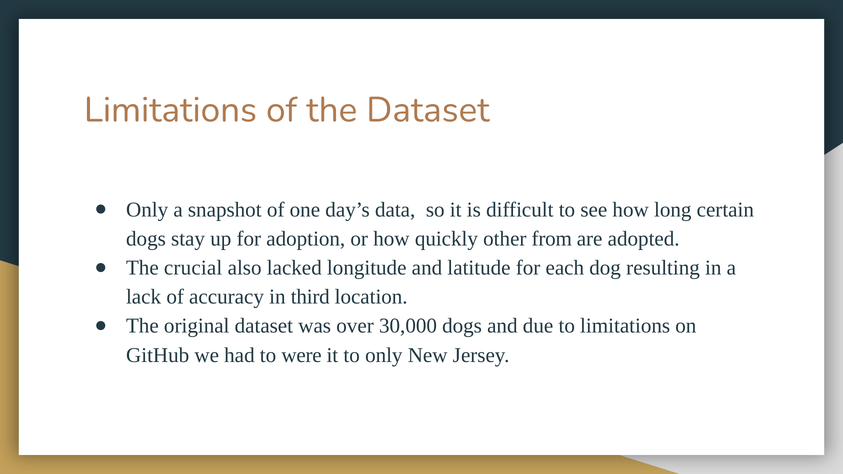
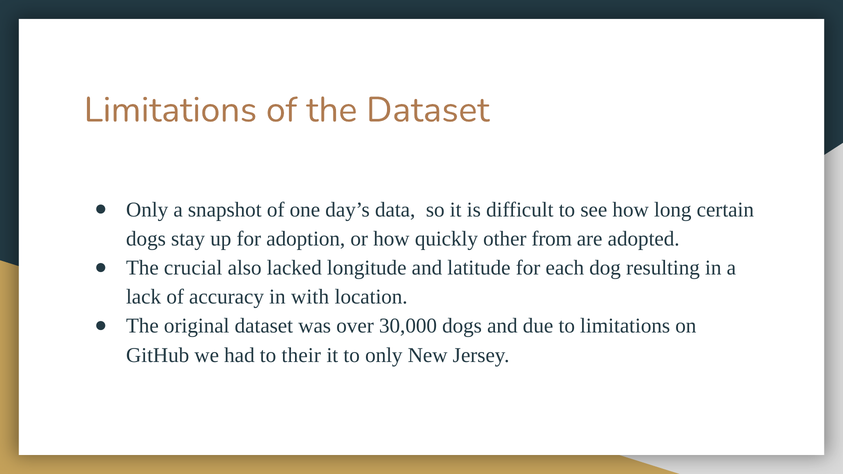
third: third -> with (310, 297)
were: were -> their (301, 355)
